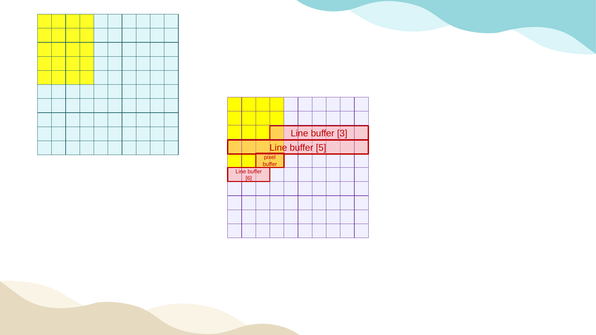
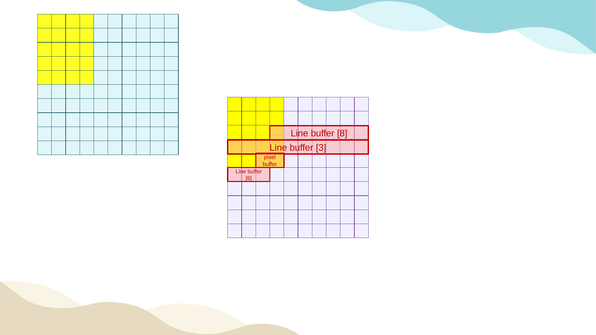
3: 3 -> 8 (342, 134)
5: 5 -> 3 (321, 148)
